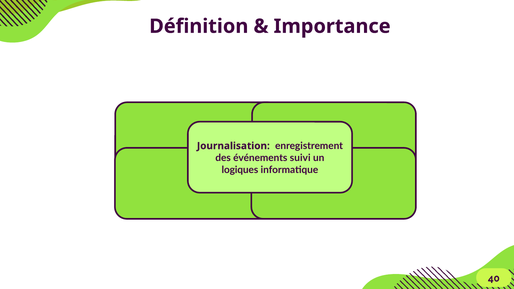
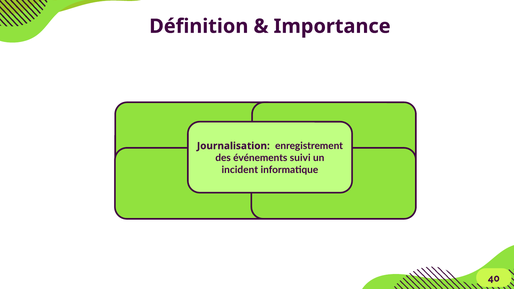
logiques: logiques -> incident (240, 170)
